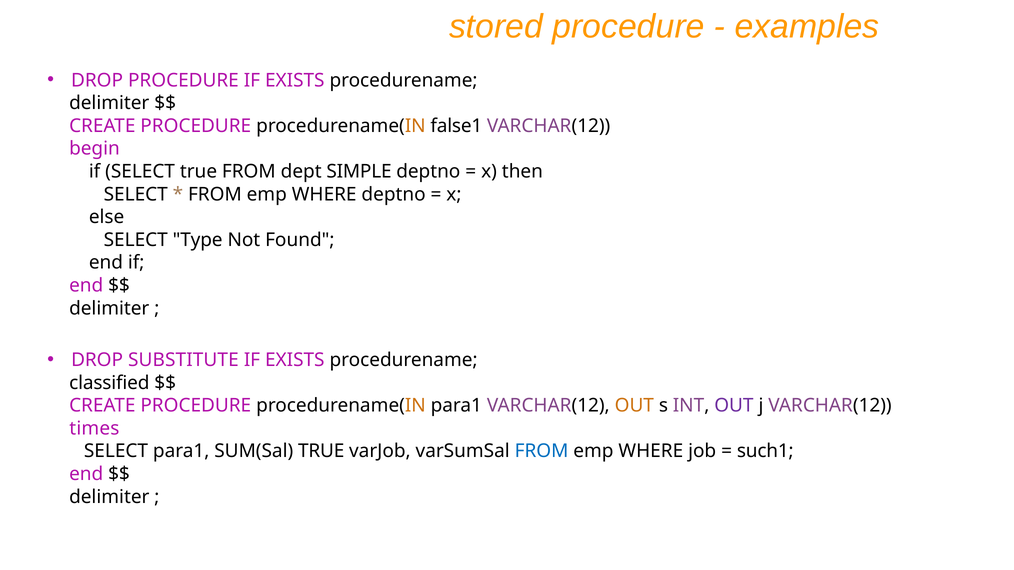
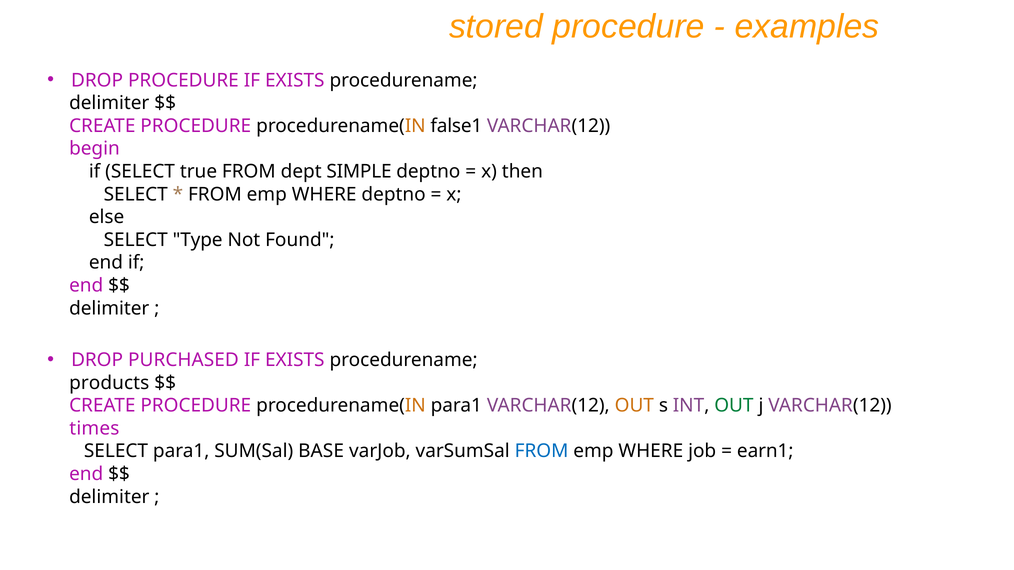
SUBSTITUTE: SUBSTITUTE -> PURCHASED (183, 360)
classified: classified -> products (109, 383)
OUT colour: purple -> green (734, 406)
SUM(Sal TRUE: TRUE -> BASE (321, 452)
such1: such1 -> earn1 (765, 452)
